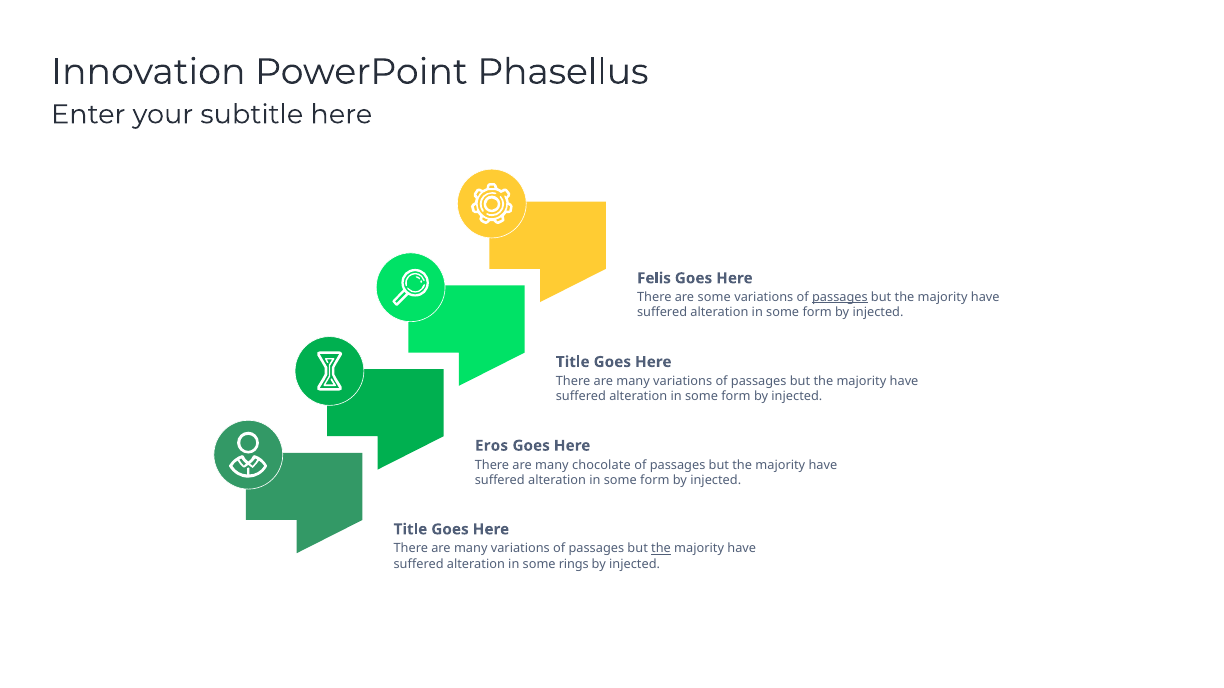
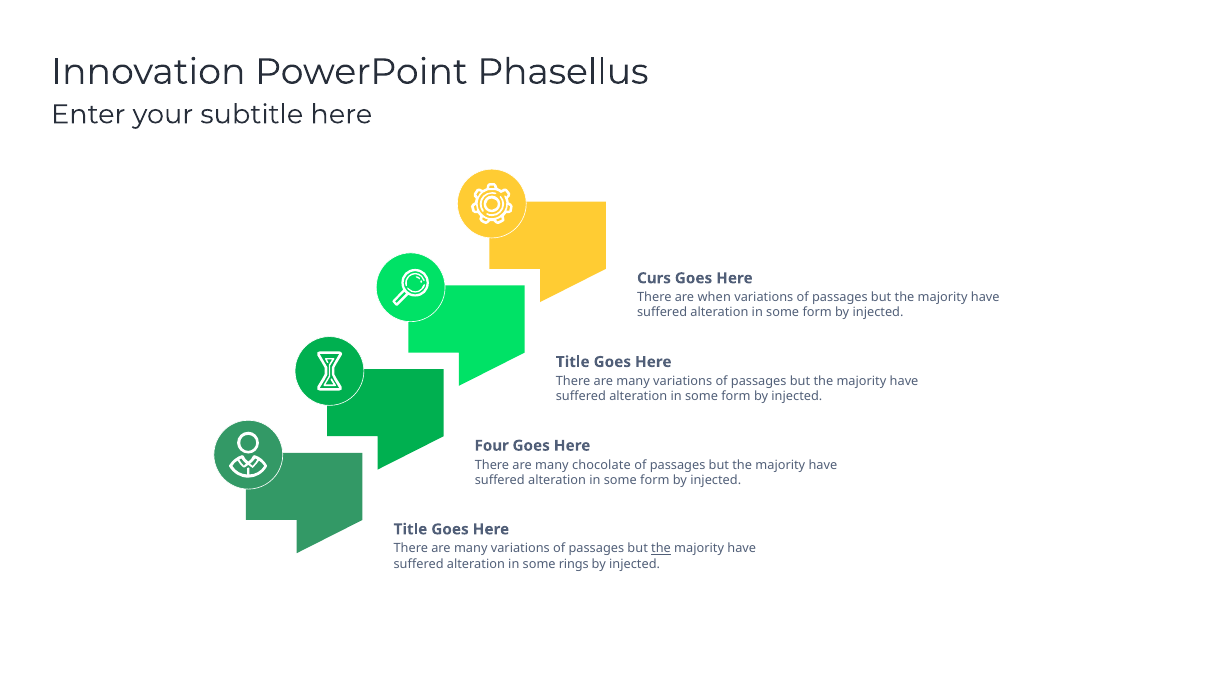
Felis: Felis -> Curs (654, 278)
are some: some -> when (714, 298)
passages underline: present -> none (840, 298)
Eros: Eros -> Four (492, 446)
